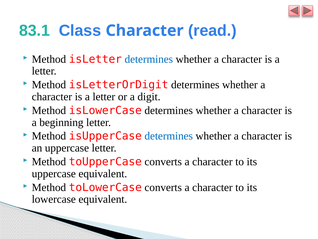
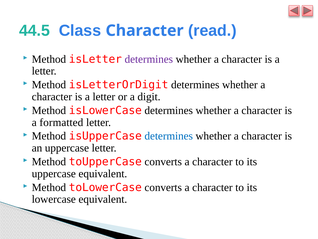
83.1: 83.1 -> 44.5 (34, 31)
determines colour: blue -> purple (149, 59)
beginning: beginning -> formatted (61, 122)
